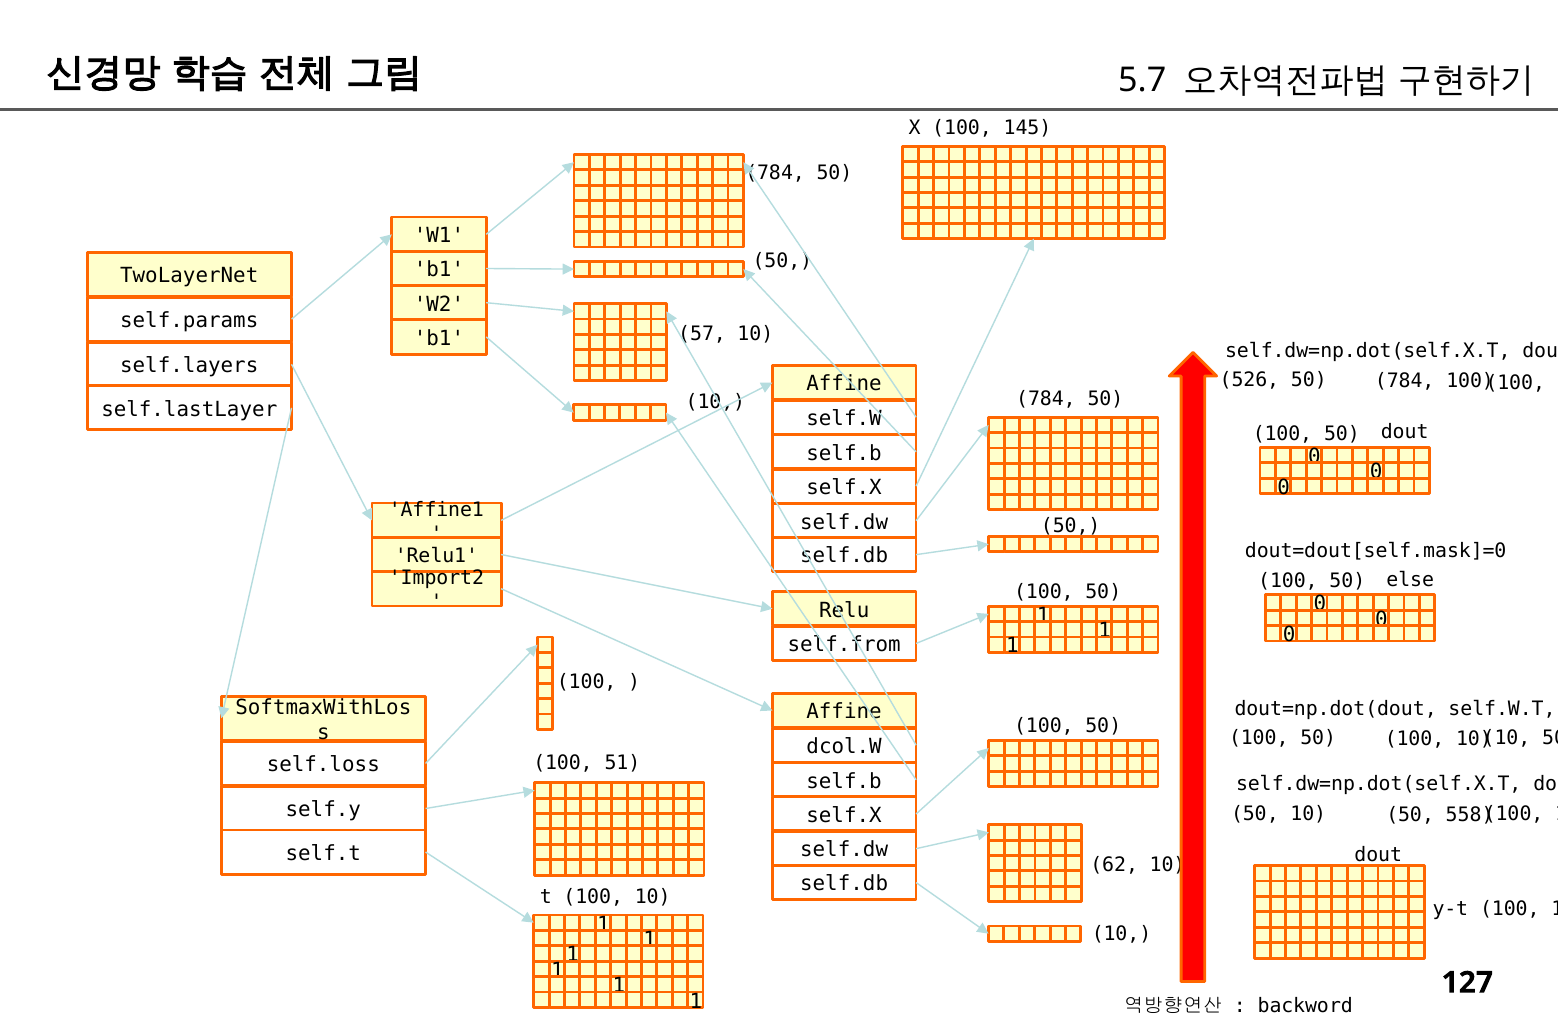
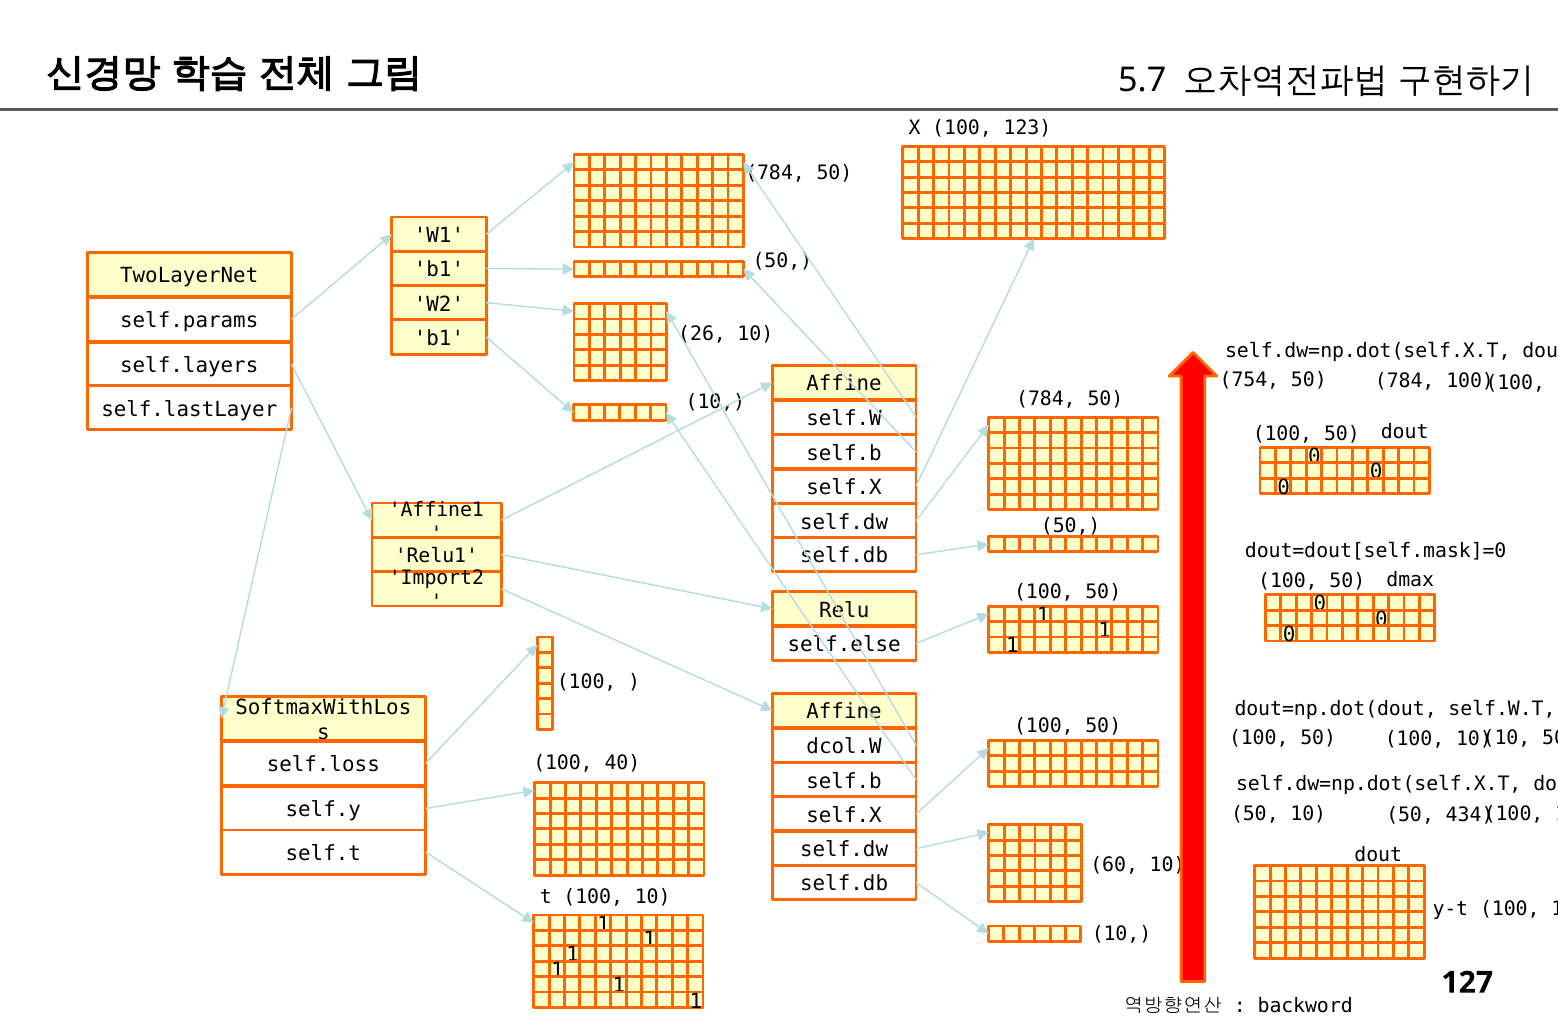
145: 145 -> 123 (1027, 128)
57: 57 -> 26 (702, 333)
526: 526 -> 754 (1249, 380)
else: else -> dmax (1410, 579)
self.from: self.from -> self.else (844, 644)
51: 51 -> 40 (622, 763)
558: 558 -> 434 (1470, 814)
62: 62 -> 60 (1114, 865)
